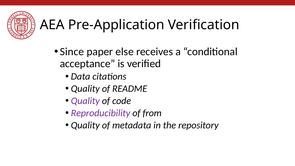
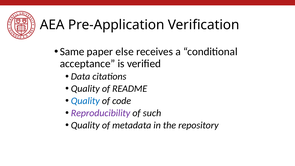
Since: Since -> Same (72, 52)
Quality colour: purple -> blue (85, 101)
from: from -> such (152, 113)
